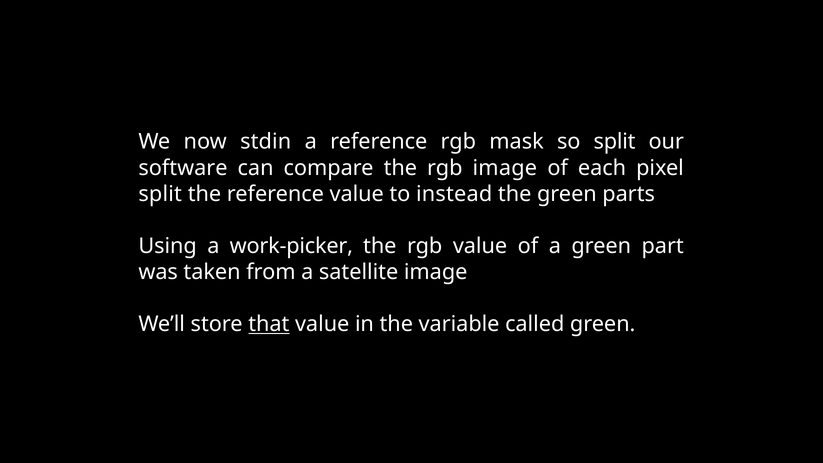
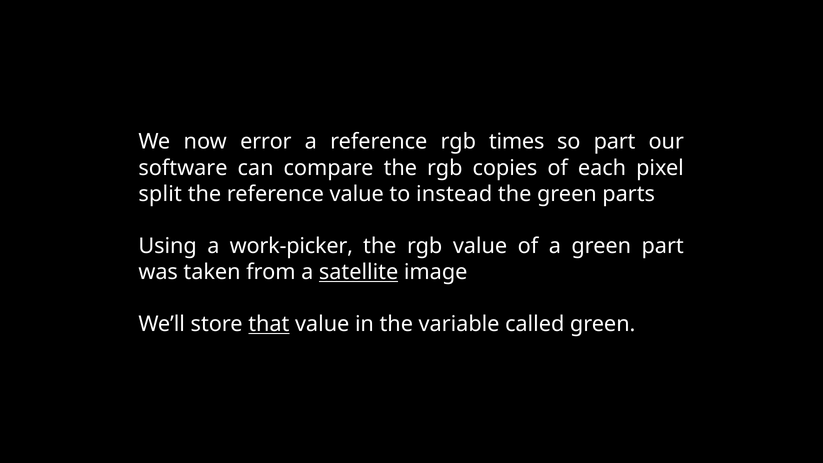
stdin: stdin -> error (266, 142)
mask: mask -> times (517, 142)
so split: split -> part (615, 142)
rgb image: image -> copies (505, 168)
satellite underline: none -> present (359, 272)
